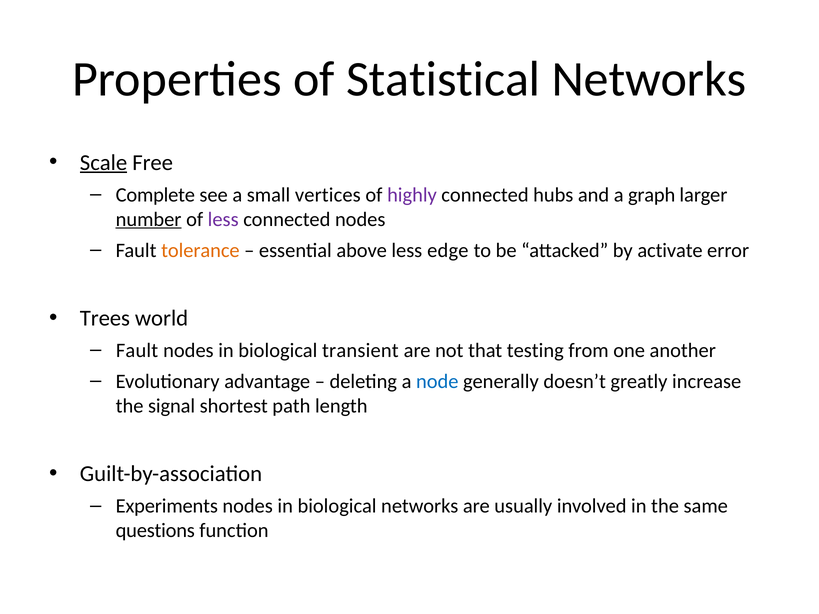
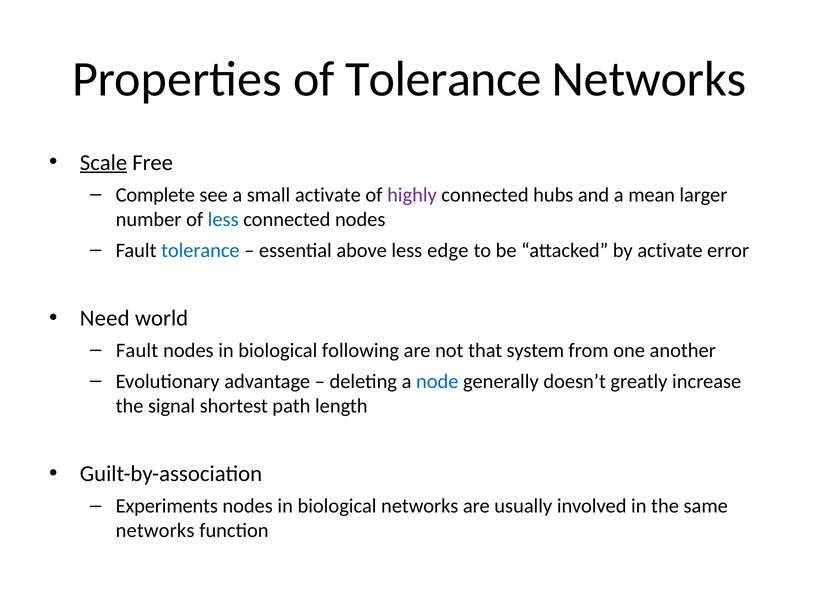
of Statistical: Statistical -> Tolerance (443, 79)
small vertices: vertices -> activate (328, 195)
graph: graph -> mean (652, 195)
number underline: present -> none (149, 219)
less colour: purple -> blue (223, 219)
tolerance colour: orange -> blue (200, 250)
Trees: Trees -> Need (105, 318)
transient: transient -> following (360, 351)
testing: testing -> system (535, 351)
questions: questions -> networks (155, 531)
